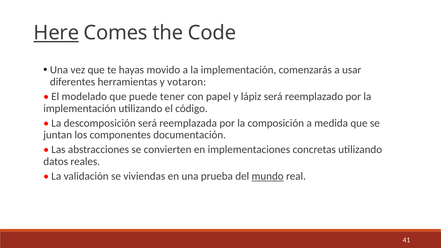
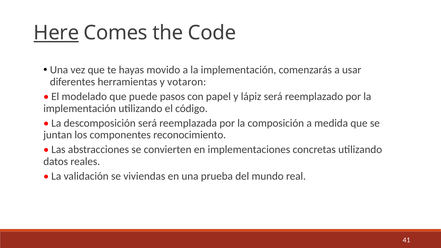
tener: tener -> pasos (172, 97)
documentación: documentación -> reconocimiento (190, 135)
mundo underline: present -> none (268, 176)
